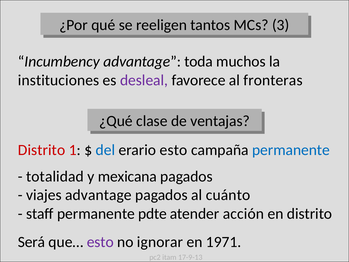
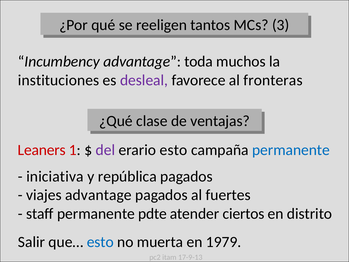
Distrito: Distrito -> Leaners (42, 150)
del colour: blue -> purple (105, 150)
totalidad: totalidad -> iniciativa (55, 176)
mexicana: mexicana -> república (127, 176)
cuánto: cuánto -> fuertes (228, 195)
acción: acción -> ciertos (244, 214)
Será: Será -> Salir (31, 242)
esto colour: purple -> blue (100, 242)
ignorar: ignorar -> muerta (160, 242)
1971: 1971 -> 1979 (224, 242)
